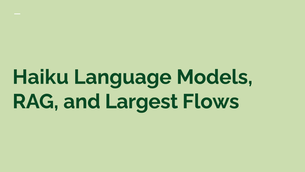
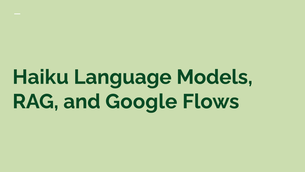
Largest: Largest -> Google (141, 101)
